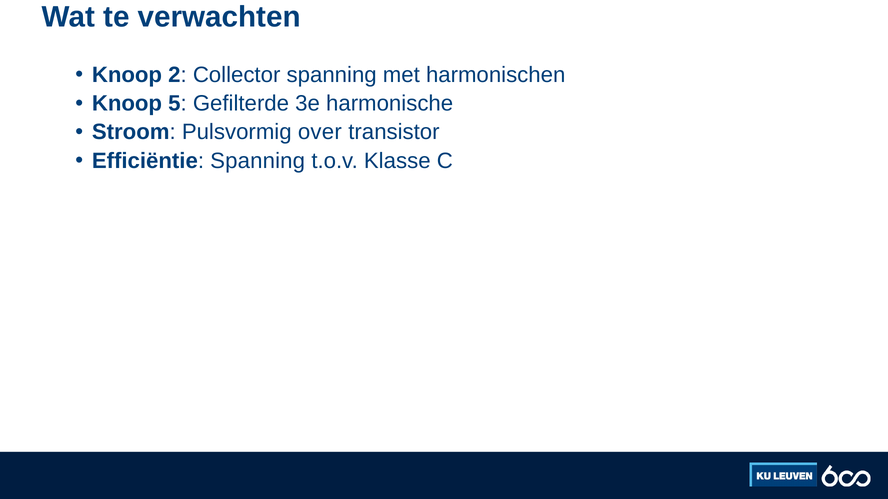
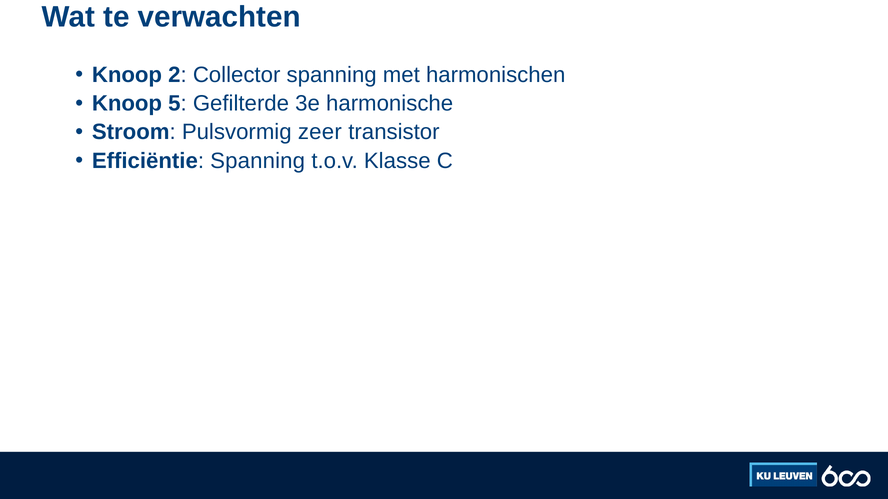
over: over -> zeer (320, 132)
